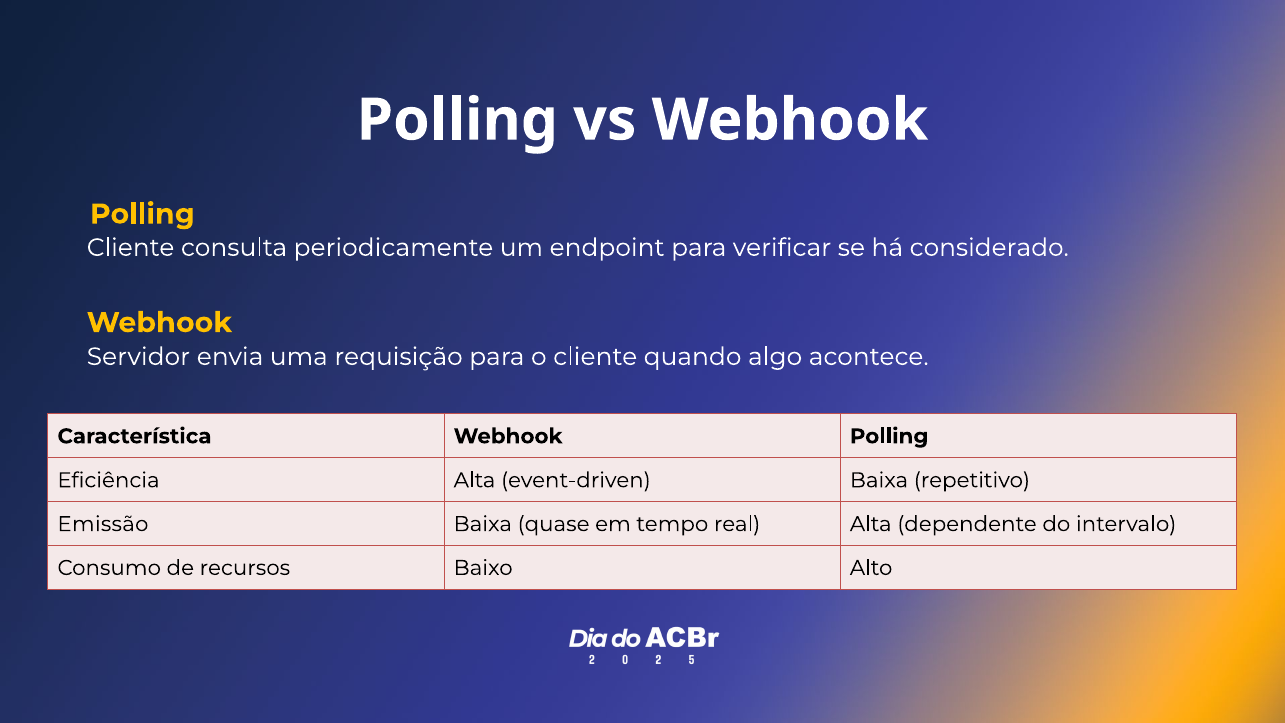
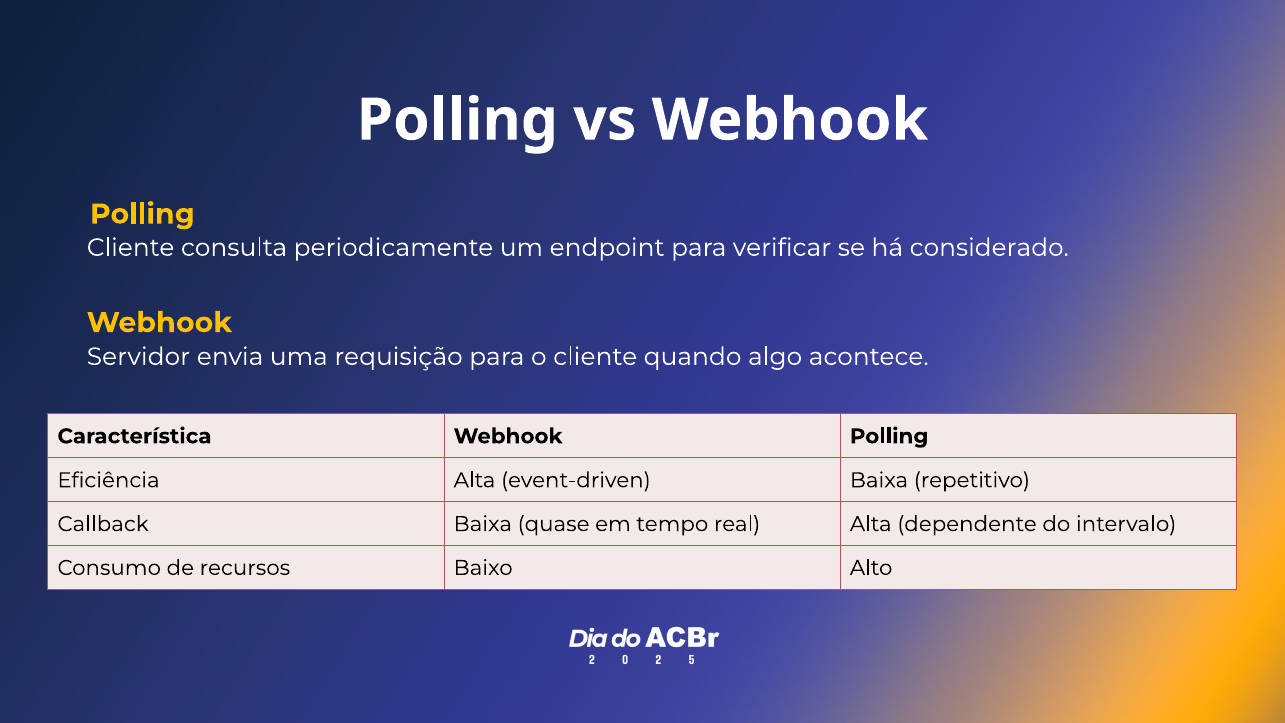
Emissão: Emissão -> Callback (103, 524)
